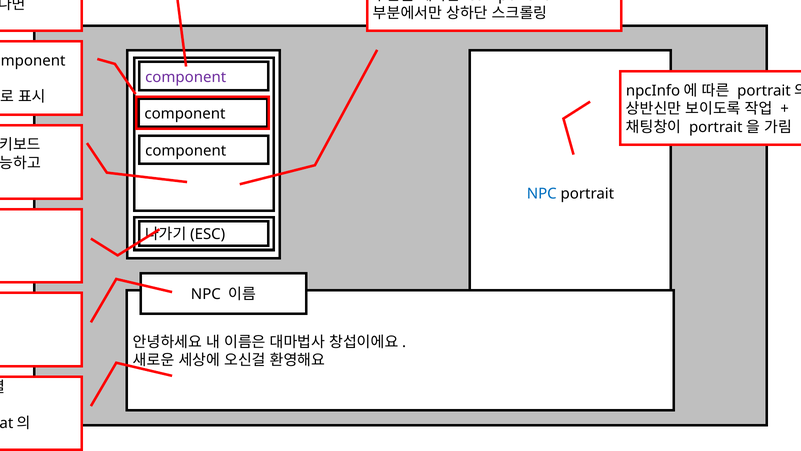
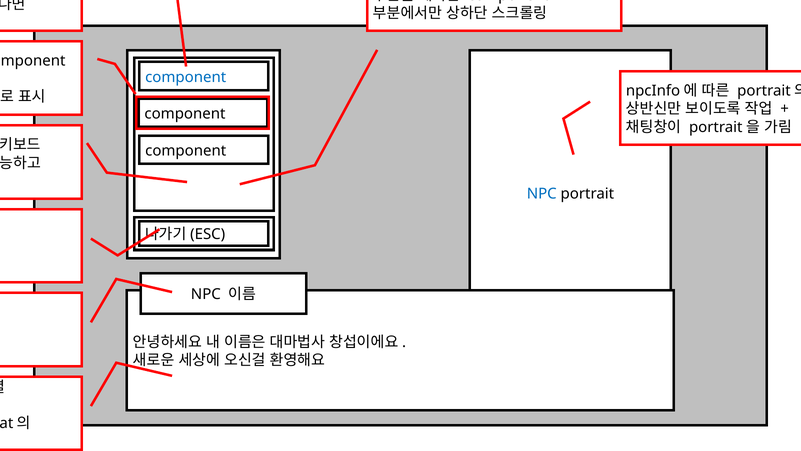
component colour: purple -> blue (186, 77)
